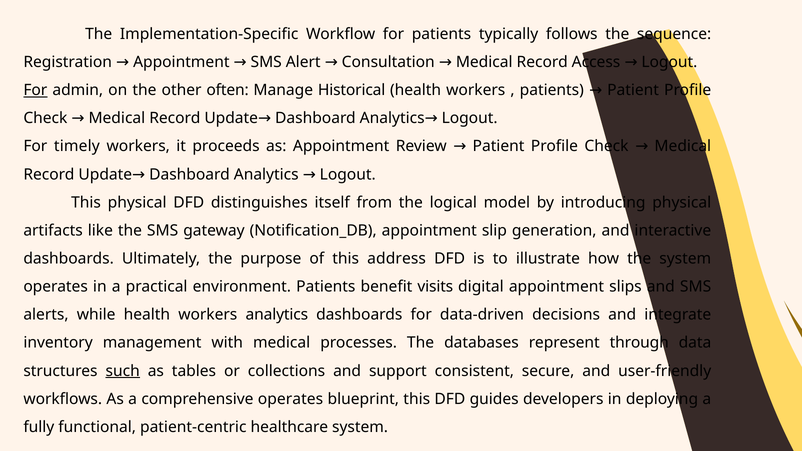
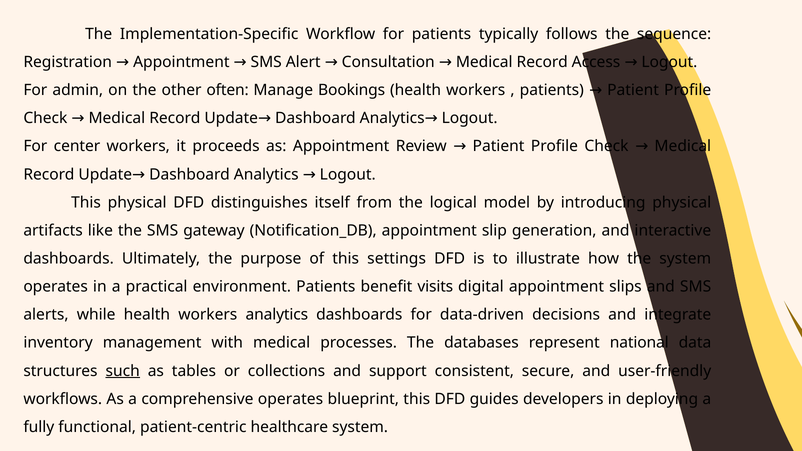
For underline: present -> none (35, 90)
Historical: Historical -> Bookings (352, 90)
timely: timely -> center (77, 146)
address: address -> settings (397, 259)
through: through -> national (639, 343)
